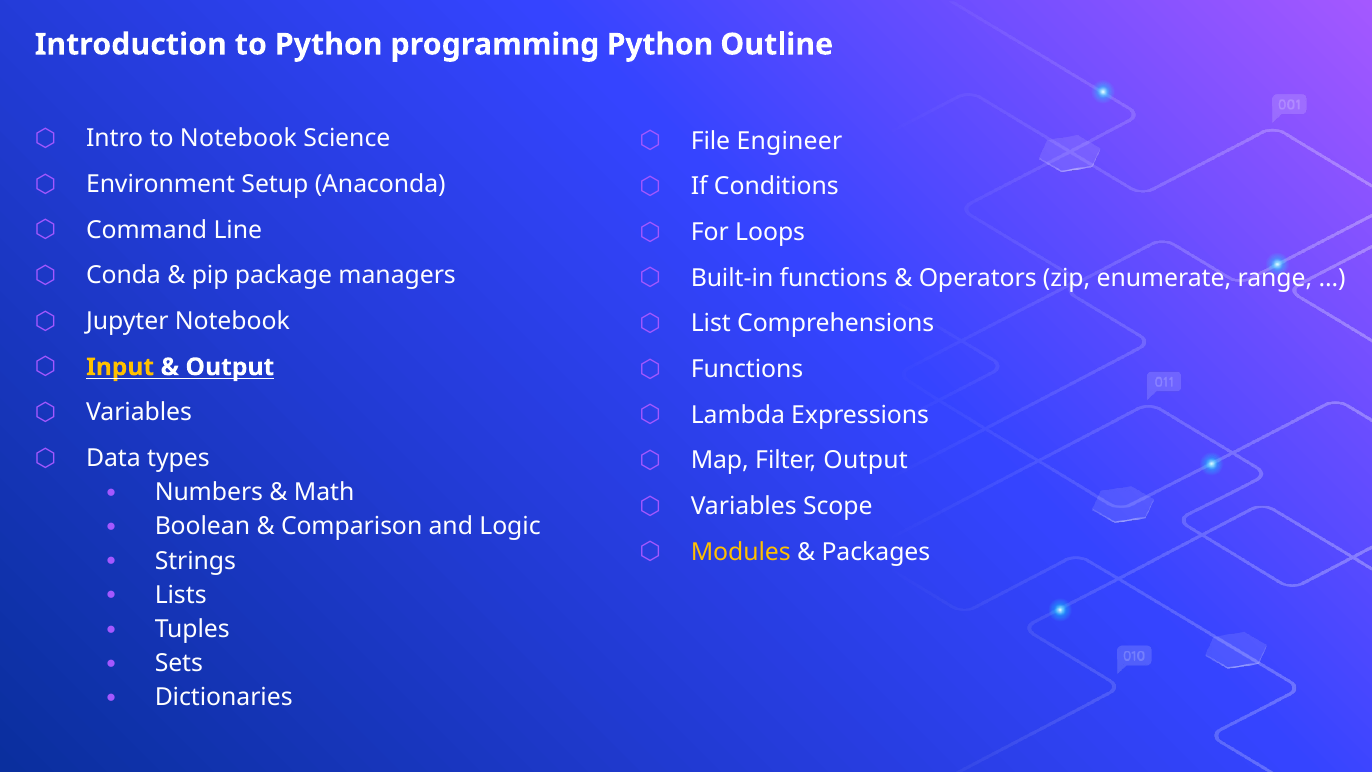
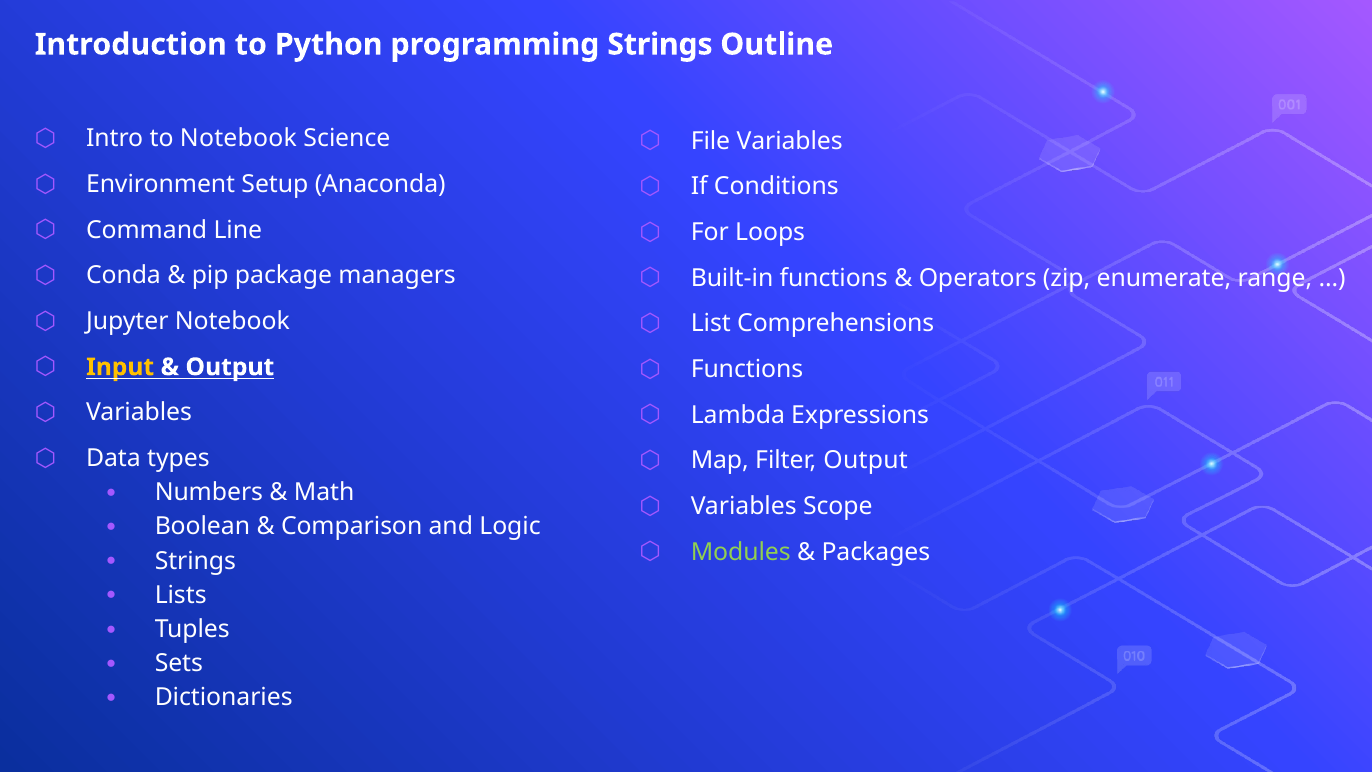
programming Python: Python -> Strings (660, 44)
File Engineer: Engineer -> Variables (790, 141)
Modules colour: yellow -> light green (741, 552)
